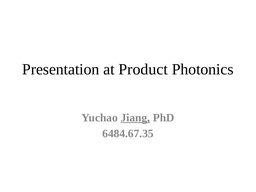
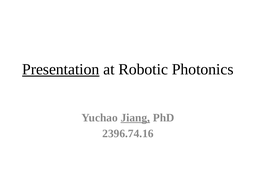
Presentation underline: none -> present (61, 69)
Product: Product -> Robotic (143, 69)
6484.67.35: 6484.67.35 -> 2396.74.16 (128, 134)
